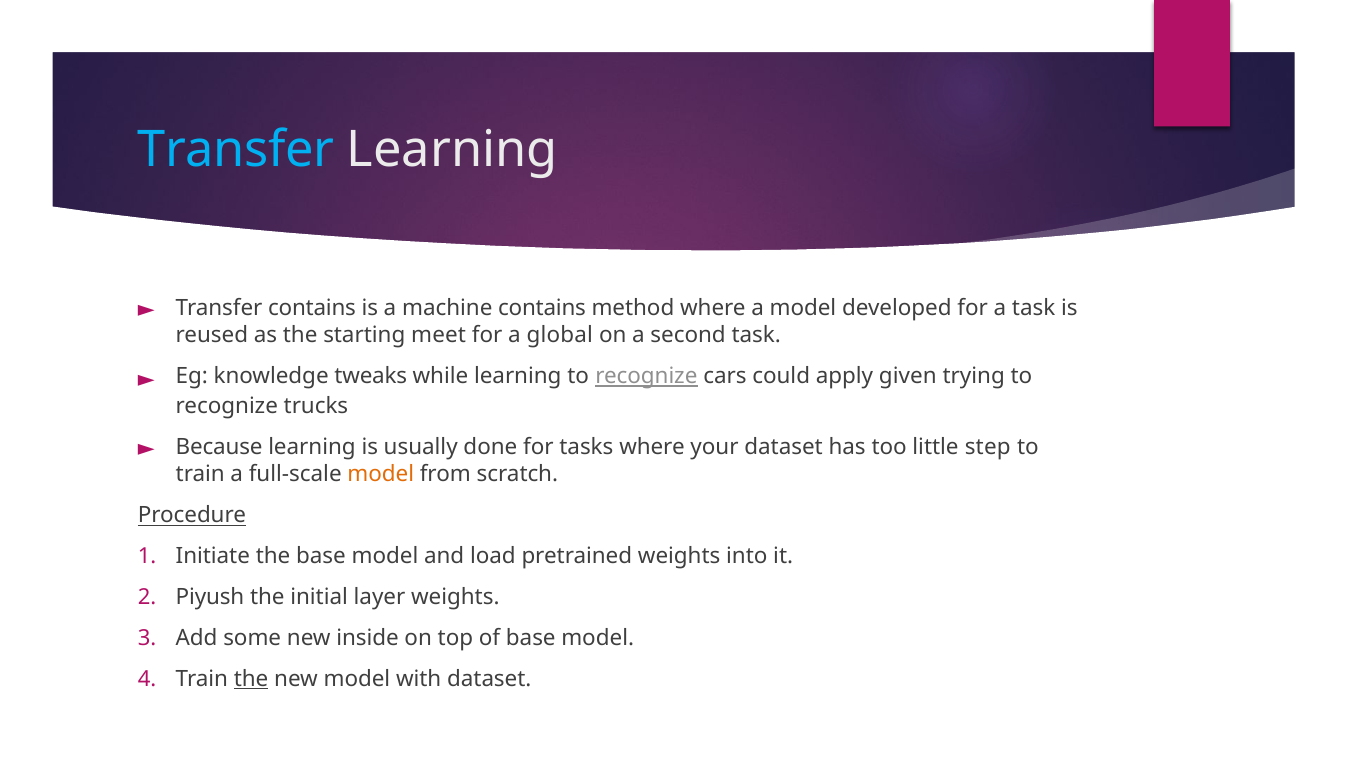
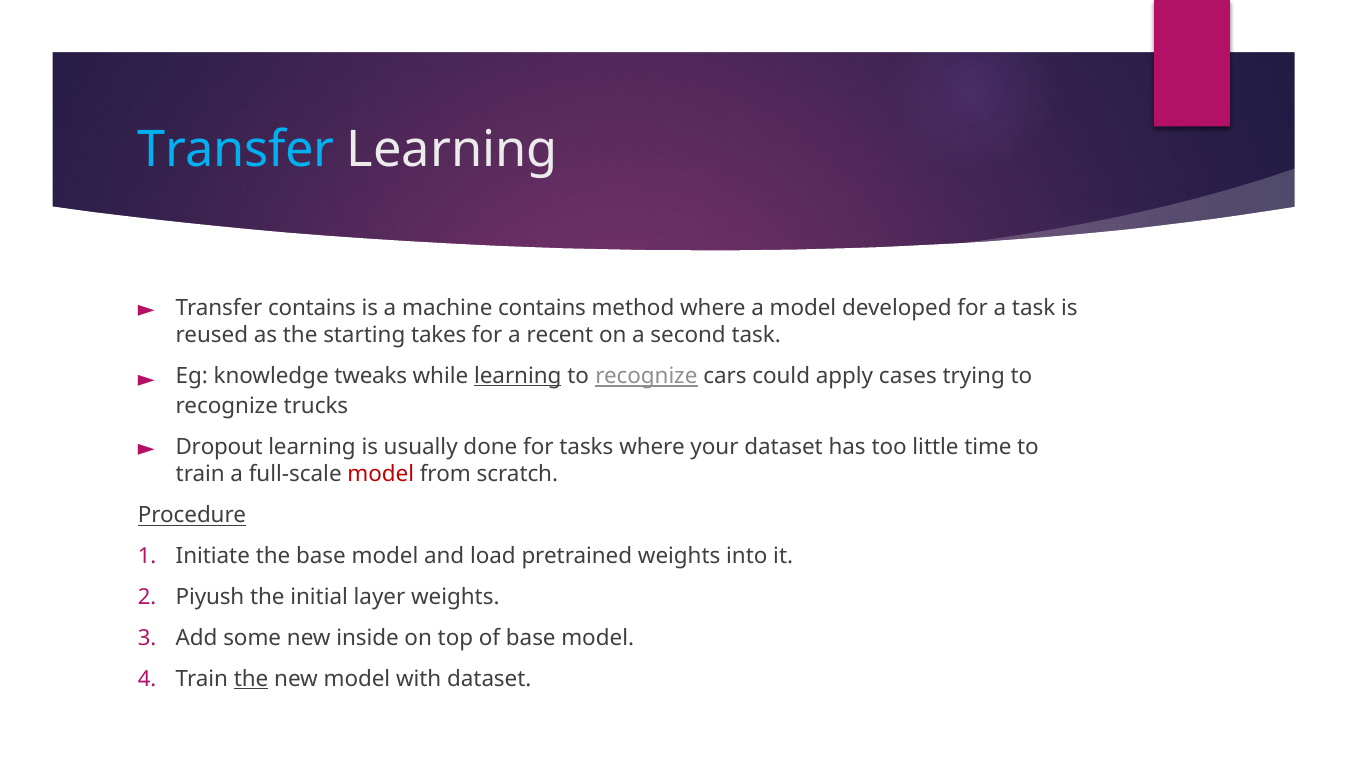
meet: meet -> takes (439, 335)
global: global -> recent (560, 335)
learning underline: none -> present (518, 376)
given: given -> cases (908, 376)
Because: Because -> Dropout (219, 447)
step: step -> time (988, 447)
model colour: orange -> red (381, 474)
